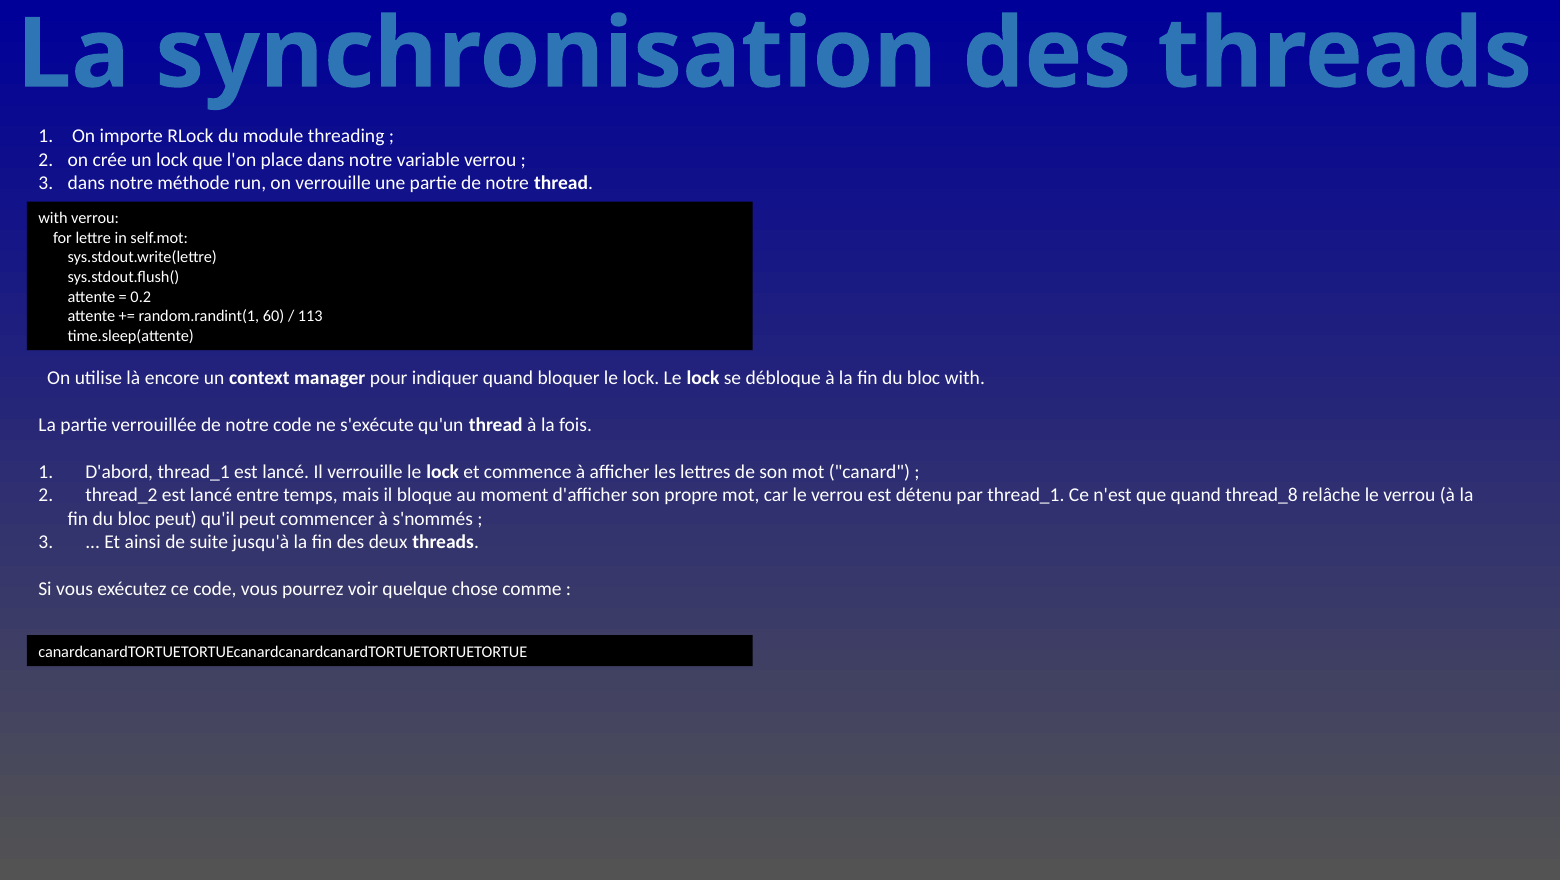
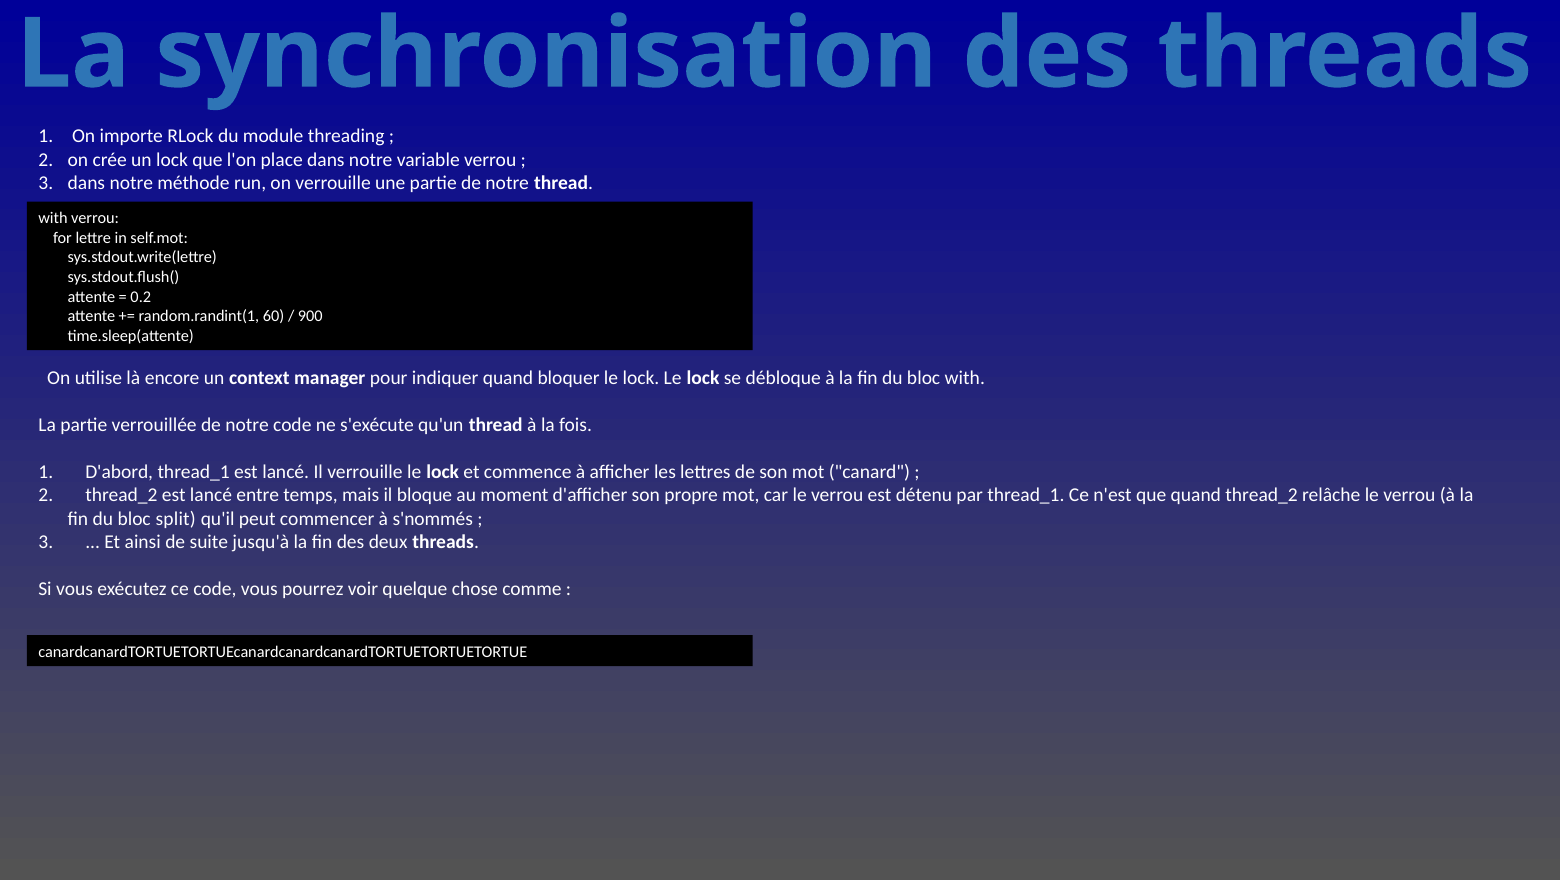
113: 113 -> 900 (310, 316)
quand thread_8: thread_8 -> thread_2 (1262, 495)
bloc peut: peut -> split (176, 519)
